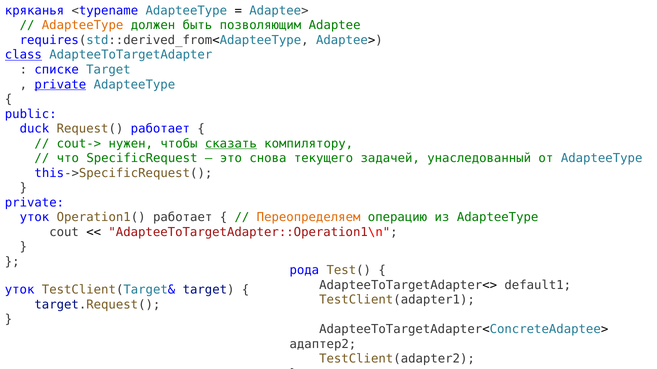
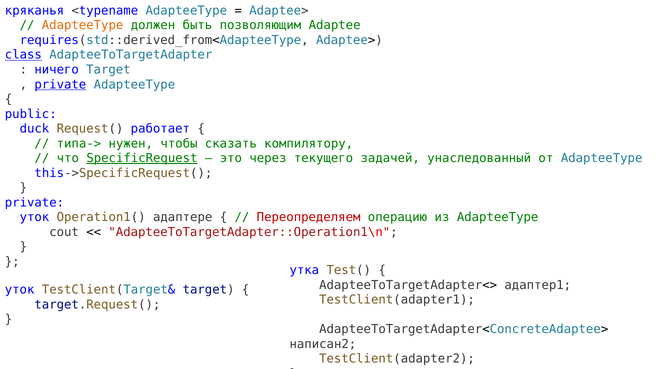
списке: списке -> ничего (57, 70)
cout->: cout-> -> типа-> (79, 144)
сказать underline: present -> none (231, 144)
SpecificRequest underline: none -> present (142, 158)
снова: снова -> через (268, 158)
Operation1( работает: работает -> адаптере (183, 218)
Переопределяем colour: orange -> red (309, 218)
рода: рода -> утка (304, 271)
default1: default1 -> адаптер1 (538, 286)
адаптер2: адаптер2 -> написан2 (323, 345)
